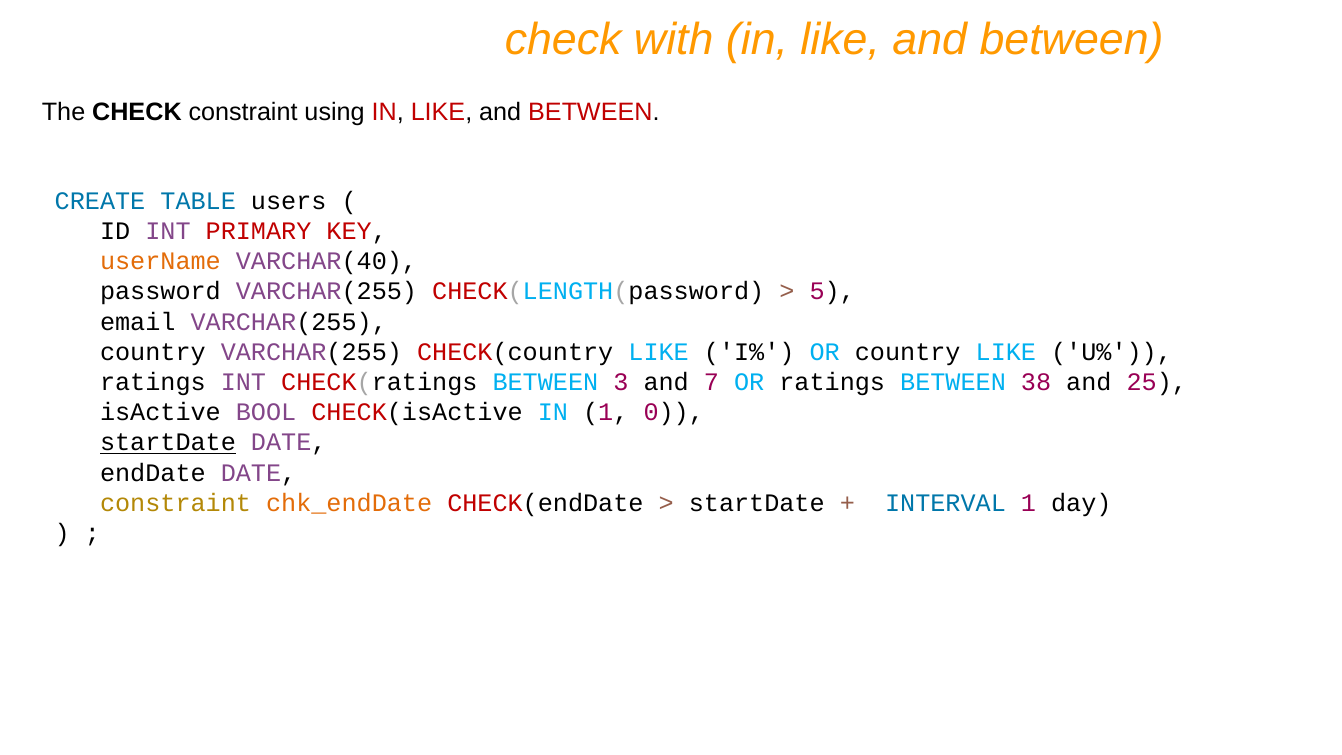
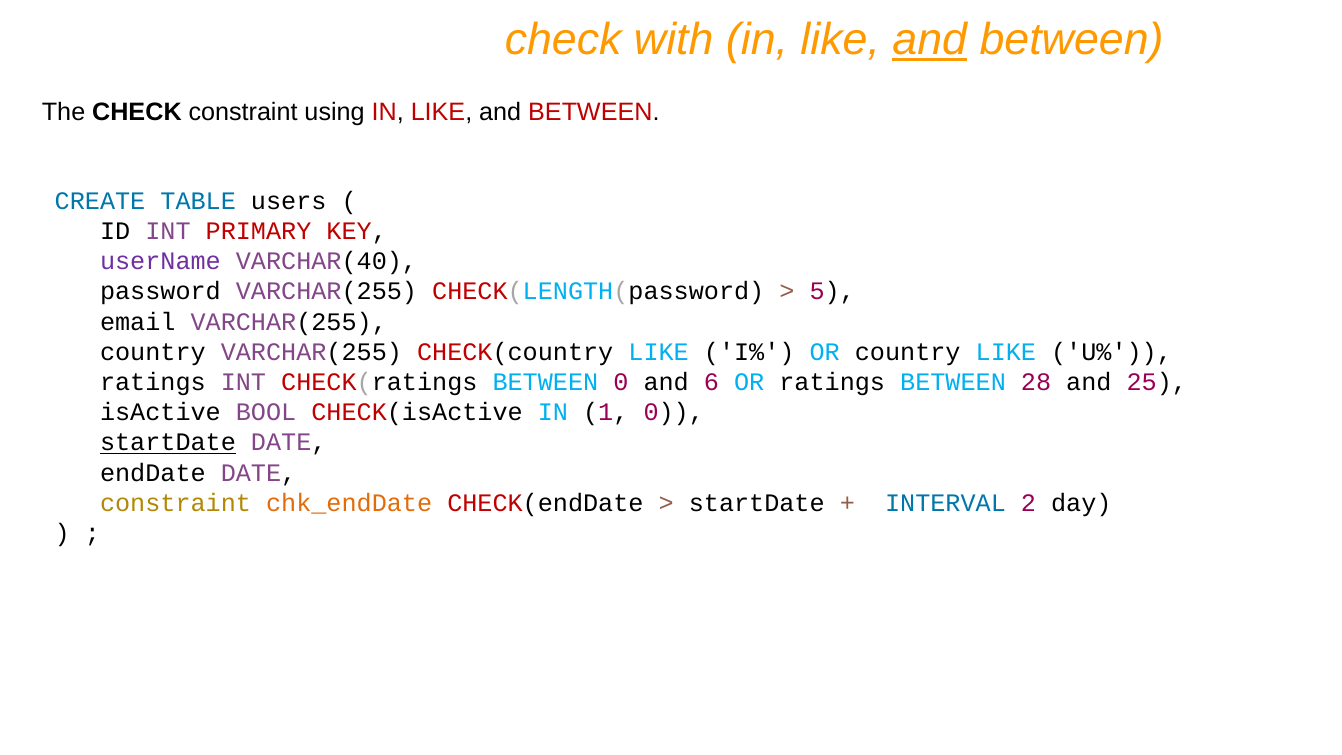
and underline: none -> present (930, 40)
userName colour: orange -> purple (160, 261)
BETWEEN 3: 3 -> 0 (621, 382)
7: 7 -> 6 (711, 382)
38: 38 -> 28 (1036, 382)
INTERVAL 1: 1 -> 2 (1029, 503)
